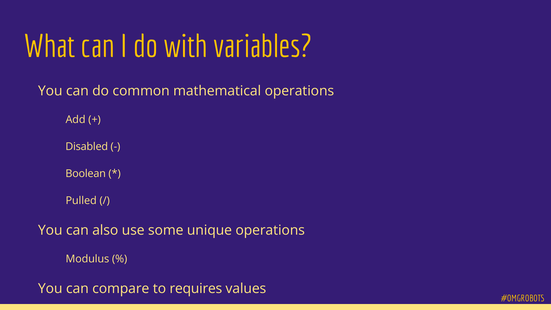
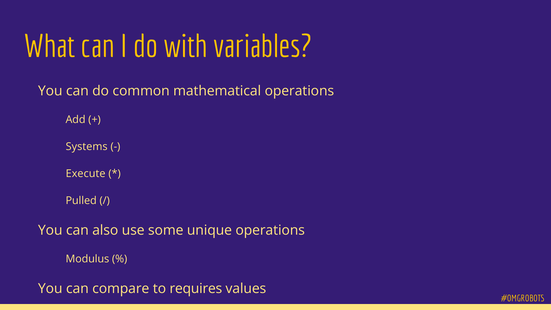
Disabled: Disabled -> Systems (87, 147)
Boolean: Boolean -> Execute (86, 174)
